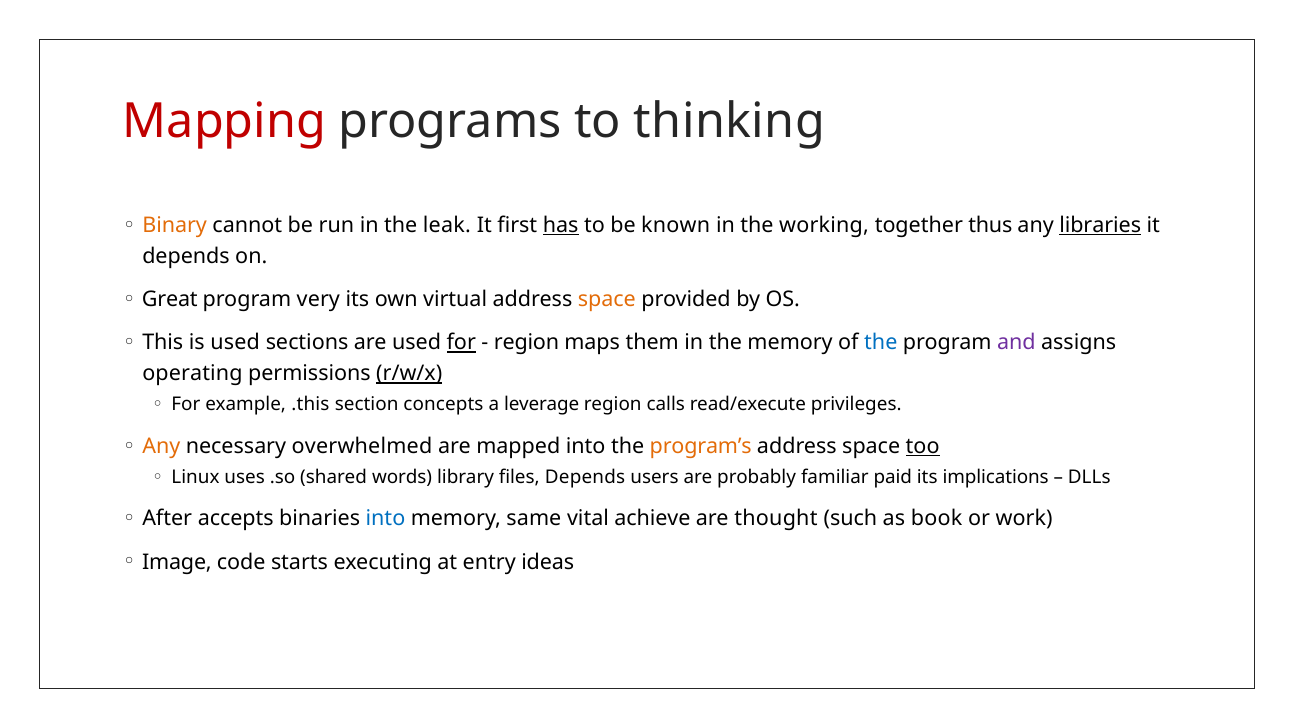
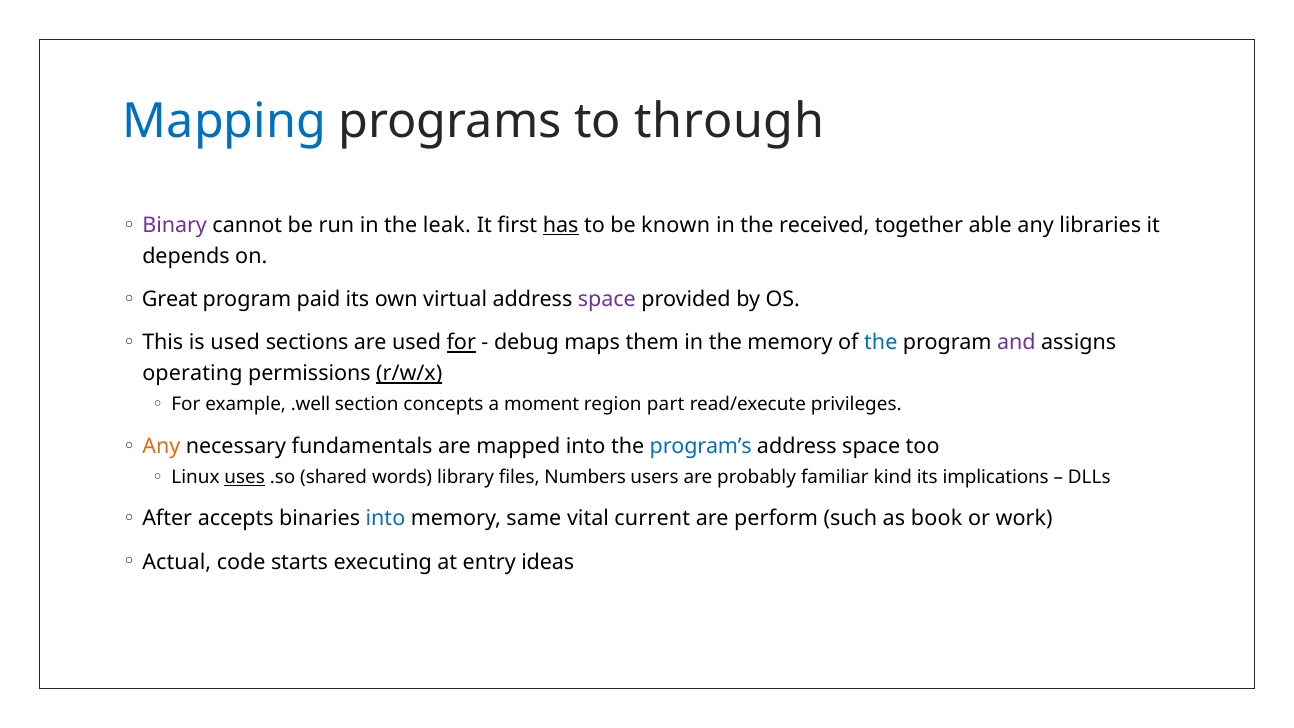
Mapping colour: red -> blue (225, 121)
thinking: thinking -> through (729, 121)
Binary colour: orange -> purple (175, 225)
working: working -> received (824, 225)
thus: thus -> able (990, 225)
libraries underline: present -> none (1100, 225)
very: very -> paid (319, 299)
space colour: orange -> purple (607, 299)
region: region -> debug (526, 343)
.this: .this -> .well (311, 404)
leverage: leverage -> moment (542, 404)
calls: calls -> part (666, 404)
overwhelmed: overwhelmed -> fundamentals (362, 446)
program’s colour: orange -> blue (701, 446)
too underline: present -> none (923, 446)
uses underline: none -> present (245, 477)
files Depends: Depends -> Numbers (585, 477)
paid: paid -> kind (893, 477)
achieve: achieve -> current (652, 519)
thought: thought -> perform (776, 519)
Image: Image -> Actual (177, 562)
